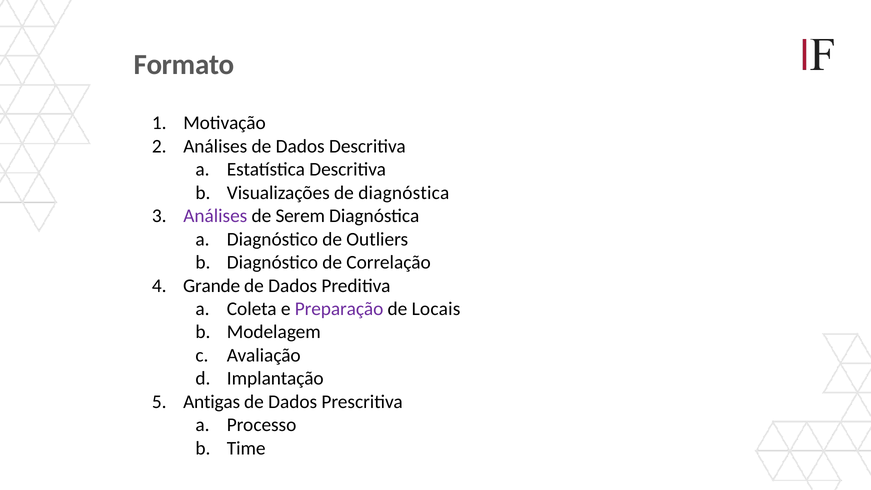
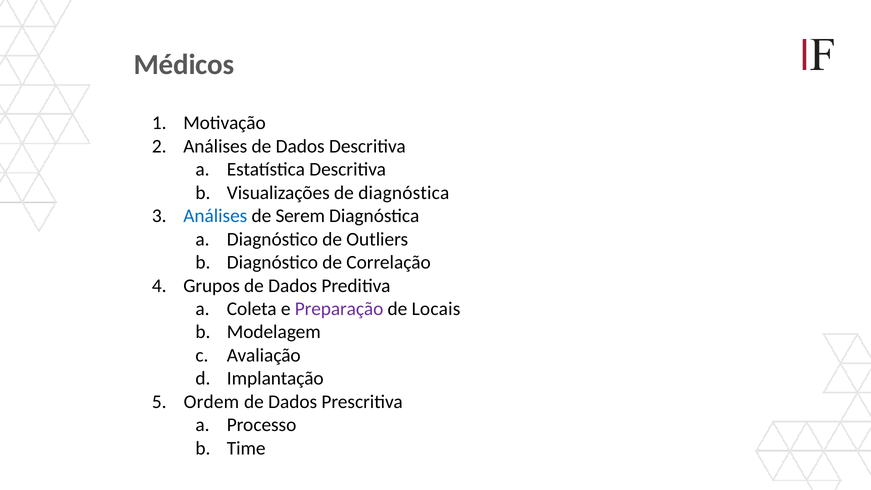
Formato: Formato -> Médicos (184, 65)
Análises colour: purple -> blue (215, 216)
Grande: Grande -> Grupos (212, 286)
Antigas: Antigas -> Ordem (211, 402)
